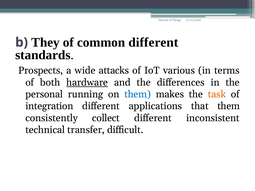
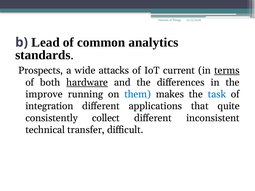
They: They -> Lead (46, 42)
common different: different -> analytics (153, 42)
various: various -> current (179, 71)
terms underline: none -> present (227, 71)
personal: personal -> improve (44, 94)
task colour: orange -> blue (217, 94)
that them: them -> quite (229, 106)
